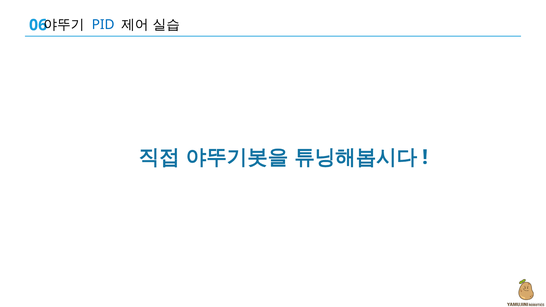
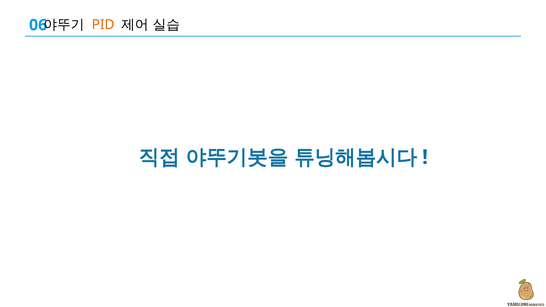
PID colour: blue -> orange (103, 25)
